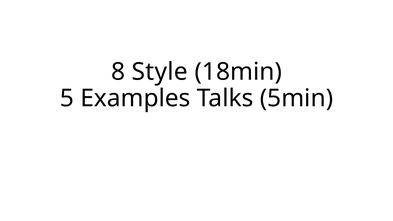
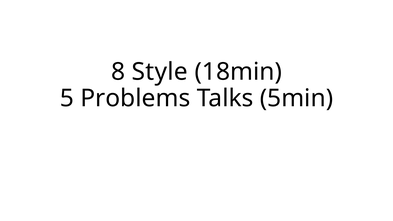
Examples: Examples -> Problems (135, 98)
